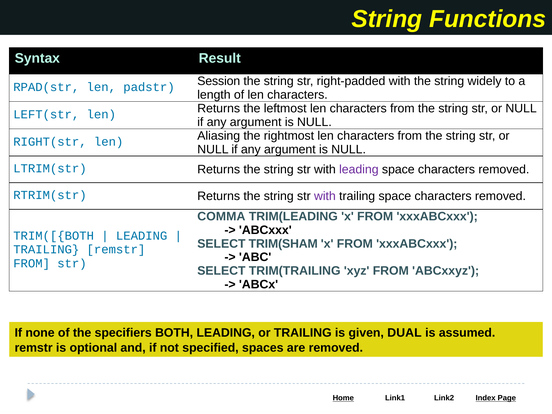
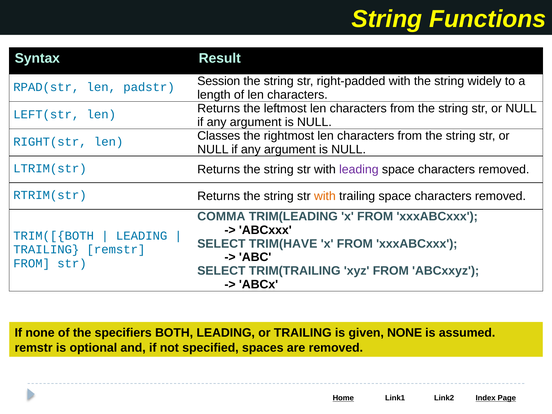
Aliasing: Aliasing -> Classes (219, 136)
with colour: purple -> orange (325, 196)
TRIM(SHAM: TRIM(SHAM -> TRIM(HAVE (283, 244)
given DUAL: DUAL -> NONE (405, 333)
